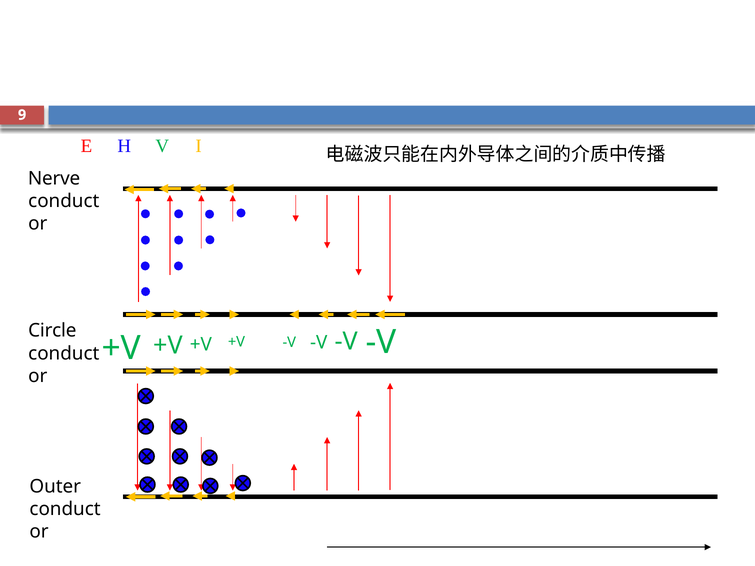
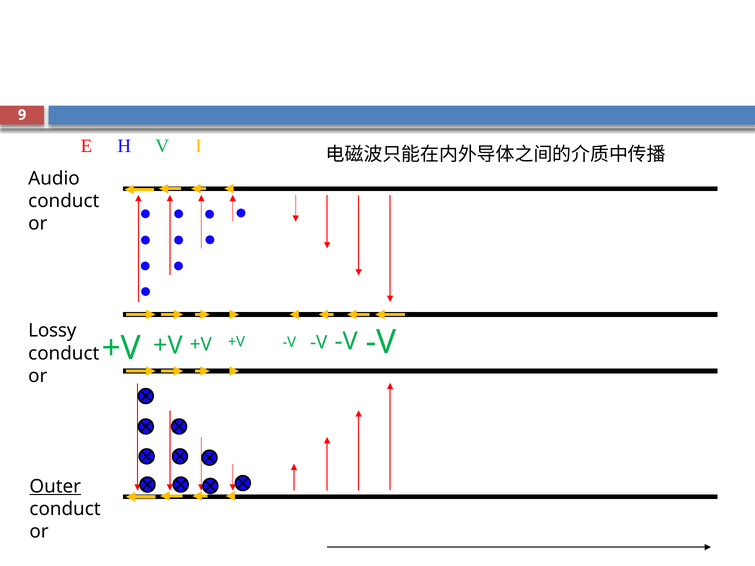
Nerve: Nerve -> Audio (54, 178)
Circle: Circle -> Lossy (52, 331)
Outer underline: none -> present (55, 487)
